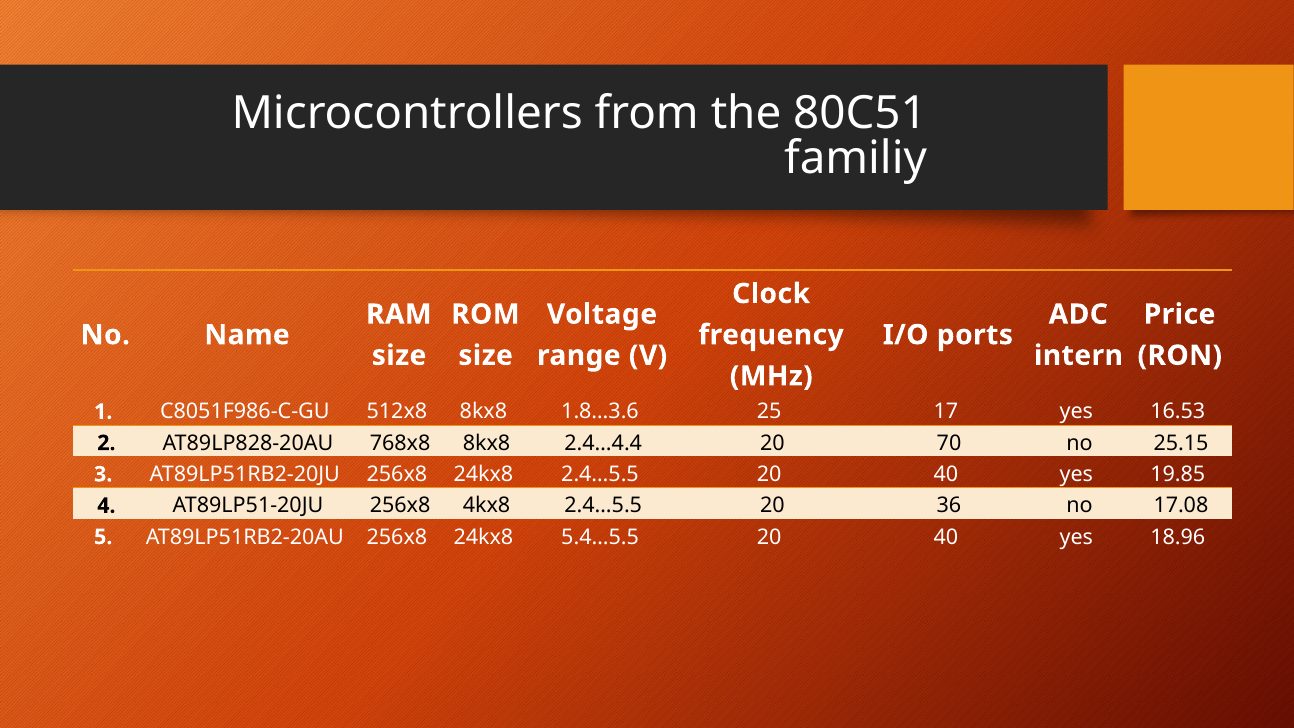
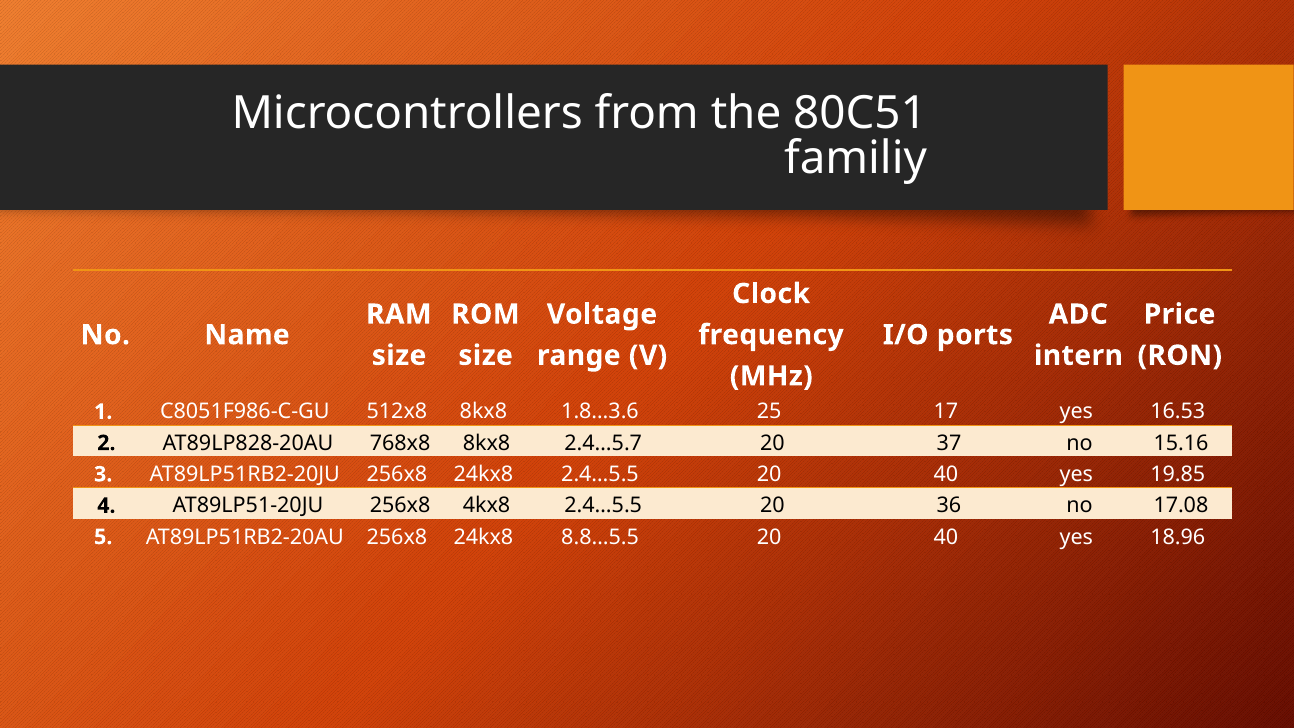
2.4…4.4: 2.4…4.4 -> 2.4…5.7 (603, 443)
70: 70 -> 37 (949, 443)
25.15: 25.15 -> 15.16 (1181, 443)
5.4…5.5: 5.4…5.5 -> 8.8…5.5 (600, 537)
